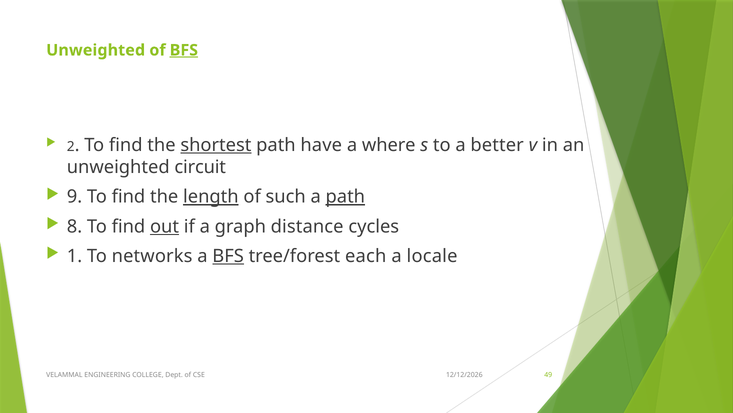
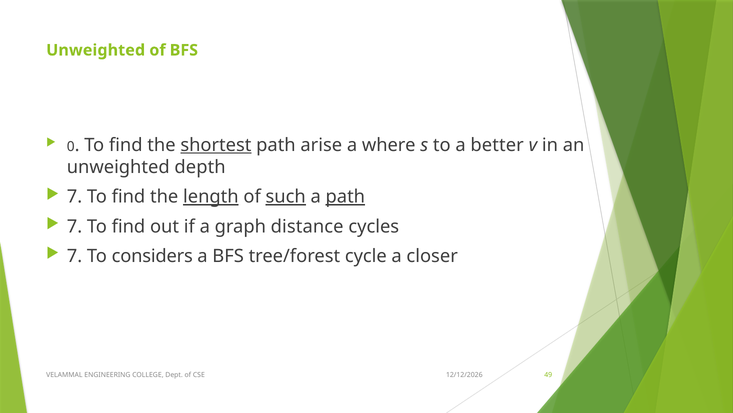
BFS underline: present -> none (184, 50)
2: 2 -> 0 (71, 146)
have: have -> arise (321, 145)
circuit: circuit -> depth (200, 167)
9: 9 -> 7 (75, 197)
such underline: none -> present (286, 197)
8: 8 -> 7 (75, 226)
out underline: present -> none (165, 226)
1: 1 -> 7 (75, 256)
networks: networks -> considers (152, 256)
BFS underline: present -> none (228, 256)
each: each -> cycle (366, 256)
locale: locale -> closer (432, 256)
